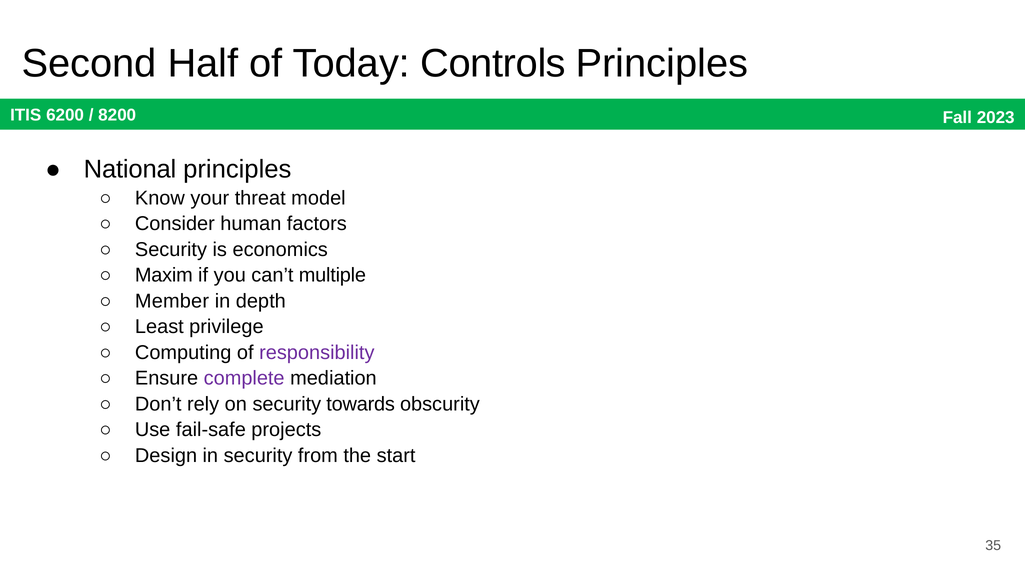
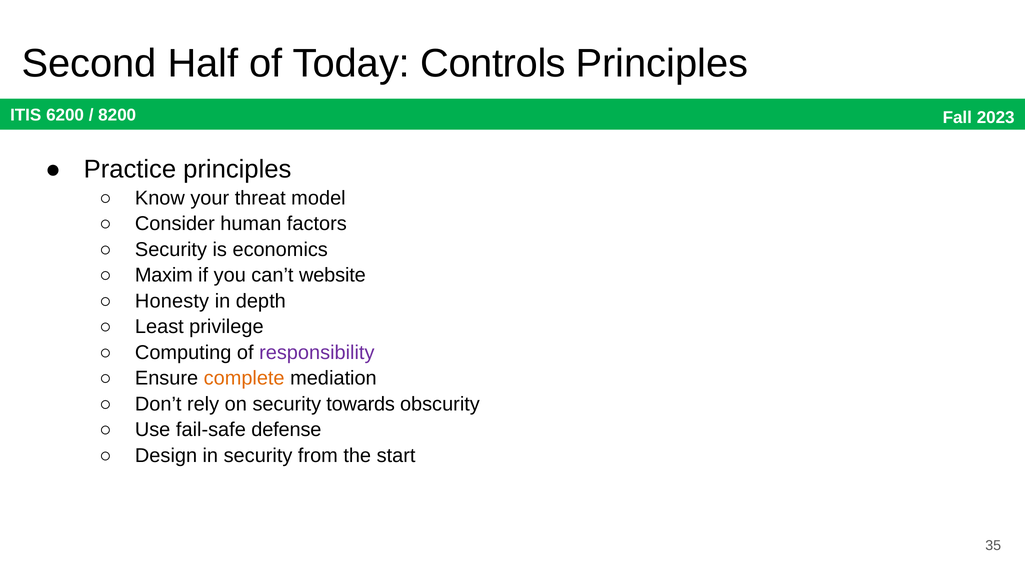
National: National -> Practice (130, 169)
multiple: multiple -> website (332, 275)
Member: Member -> Honesty (172, 301)
complete colour: purple -> orange (244, 378)
projects: projects -> defense (286, 430)
